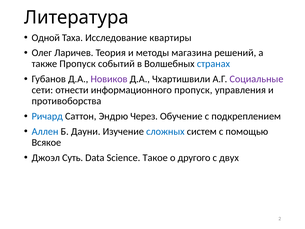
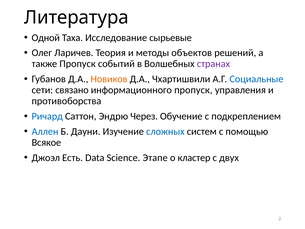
квартиры: квартиры -> сырьевые (171, 38)
магазина: магазина -> объектов (192, 53)
странах colour: blue -> purple (213, 64)
Новиков colour: purple -> orange (109, 79)
Социальные colour: purple -> blue (256, 79)
отнести: отнести -> связано (72, 90)
Суть: Суть -> Есть (73, 158)
Такое: Такое -> Этапе (155, 158)
другого: другого -> кластер (194, 158)
